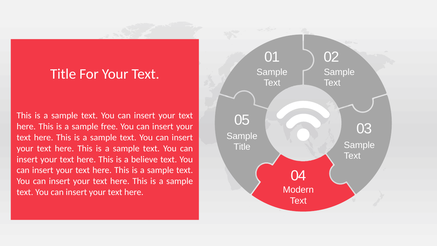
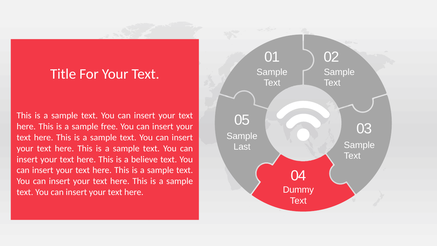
Title: Title -> Last (242, 147)
Modern: Modern -> Dummy (298, 190)
